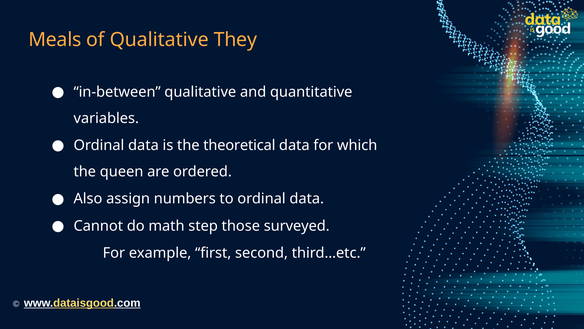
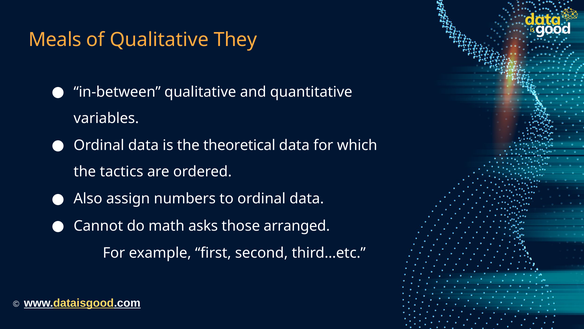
queen: queen -> tactics (122, 171)
step: step -> asks (203, 226)
surveyed: surveyed -> arranged (297, 226)
